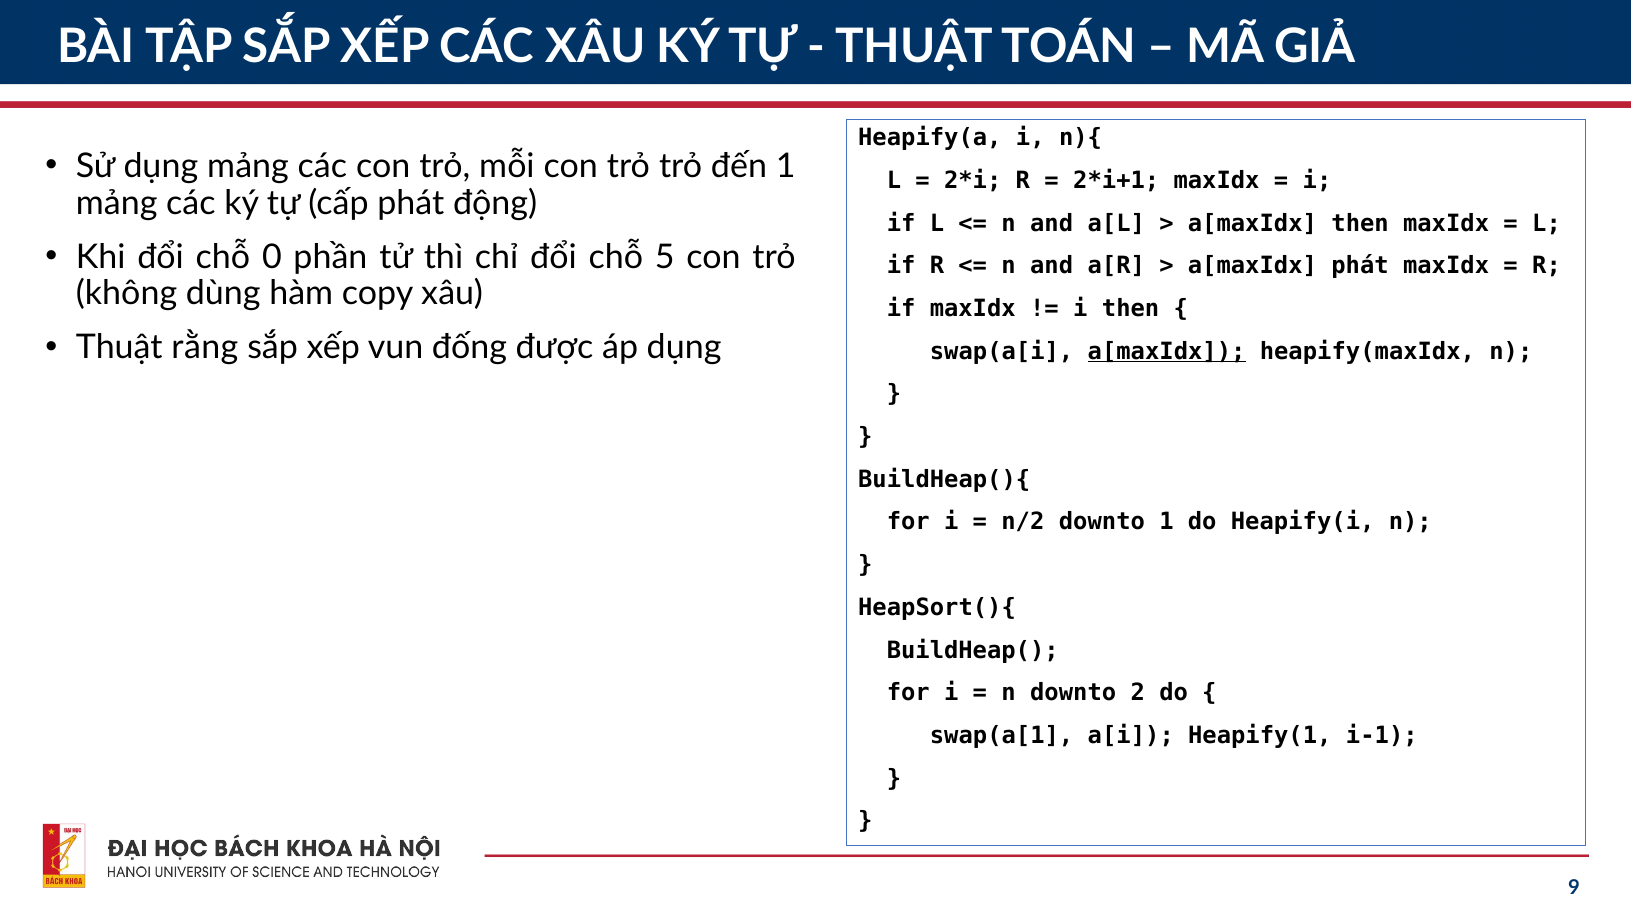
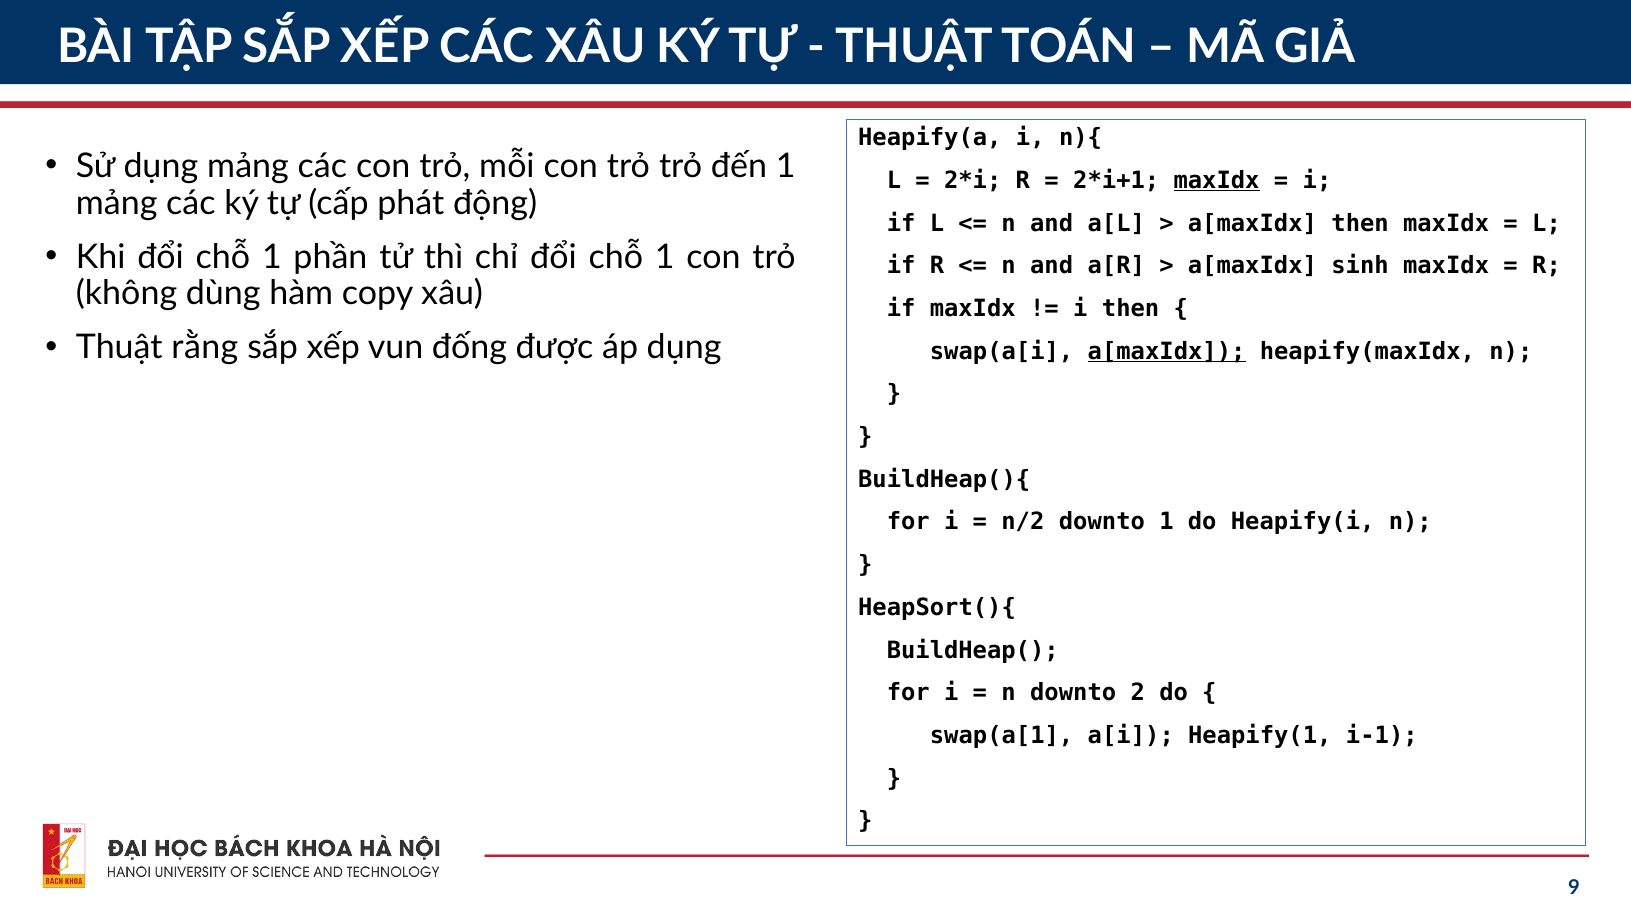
maxIdx underline: none -> present (1217, 181)
Khi đổi chỗ 0: 0 -> 1 (272, 257)
chỉ đổi chỗ 5: 5 -> 1 (665, 257)
a[maxIdx phát: phát -> sinh (1360, 266)
